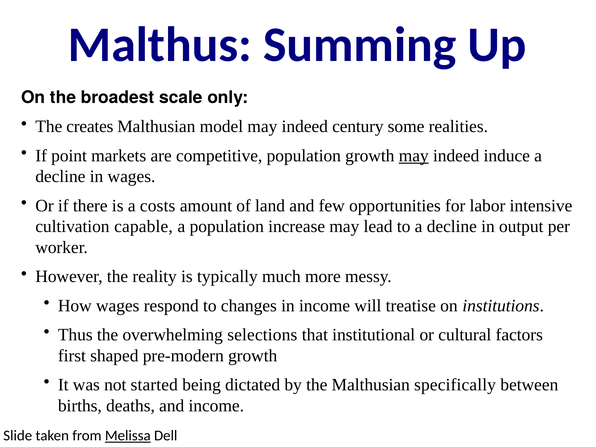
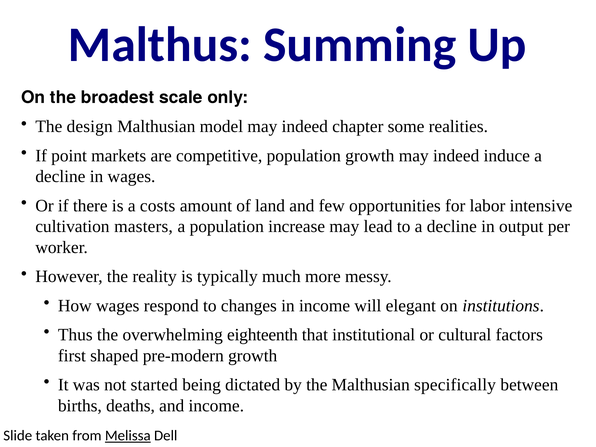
creates: creates -> design (90, 127)
century: century -> chapter (358, 127)
may underline: present -> none (414, 156)
capable: capable -> masters (143, 227)
treatise: treatise -> elegant (411, 306)
selections: selections -> eighteenth (262, 335)
